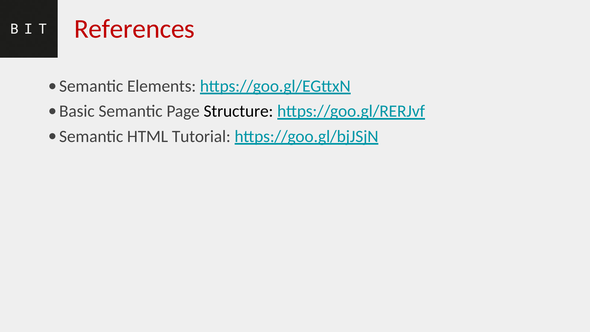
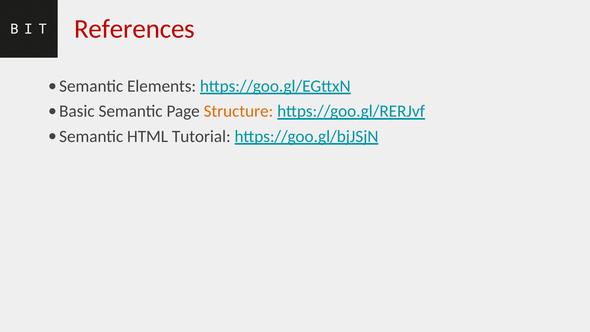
Structure colour: black -> orange (238, 111)
